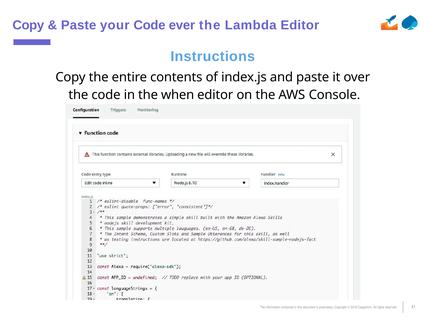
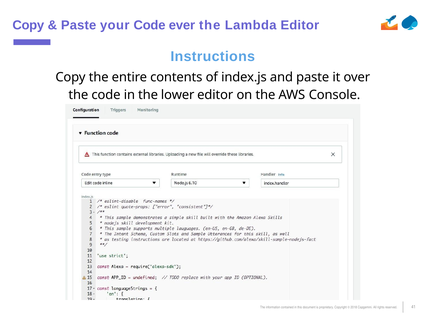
when: when -> lower (178, 95)
